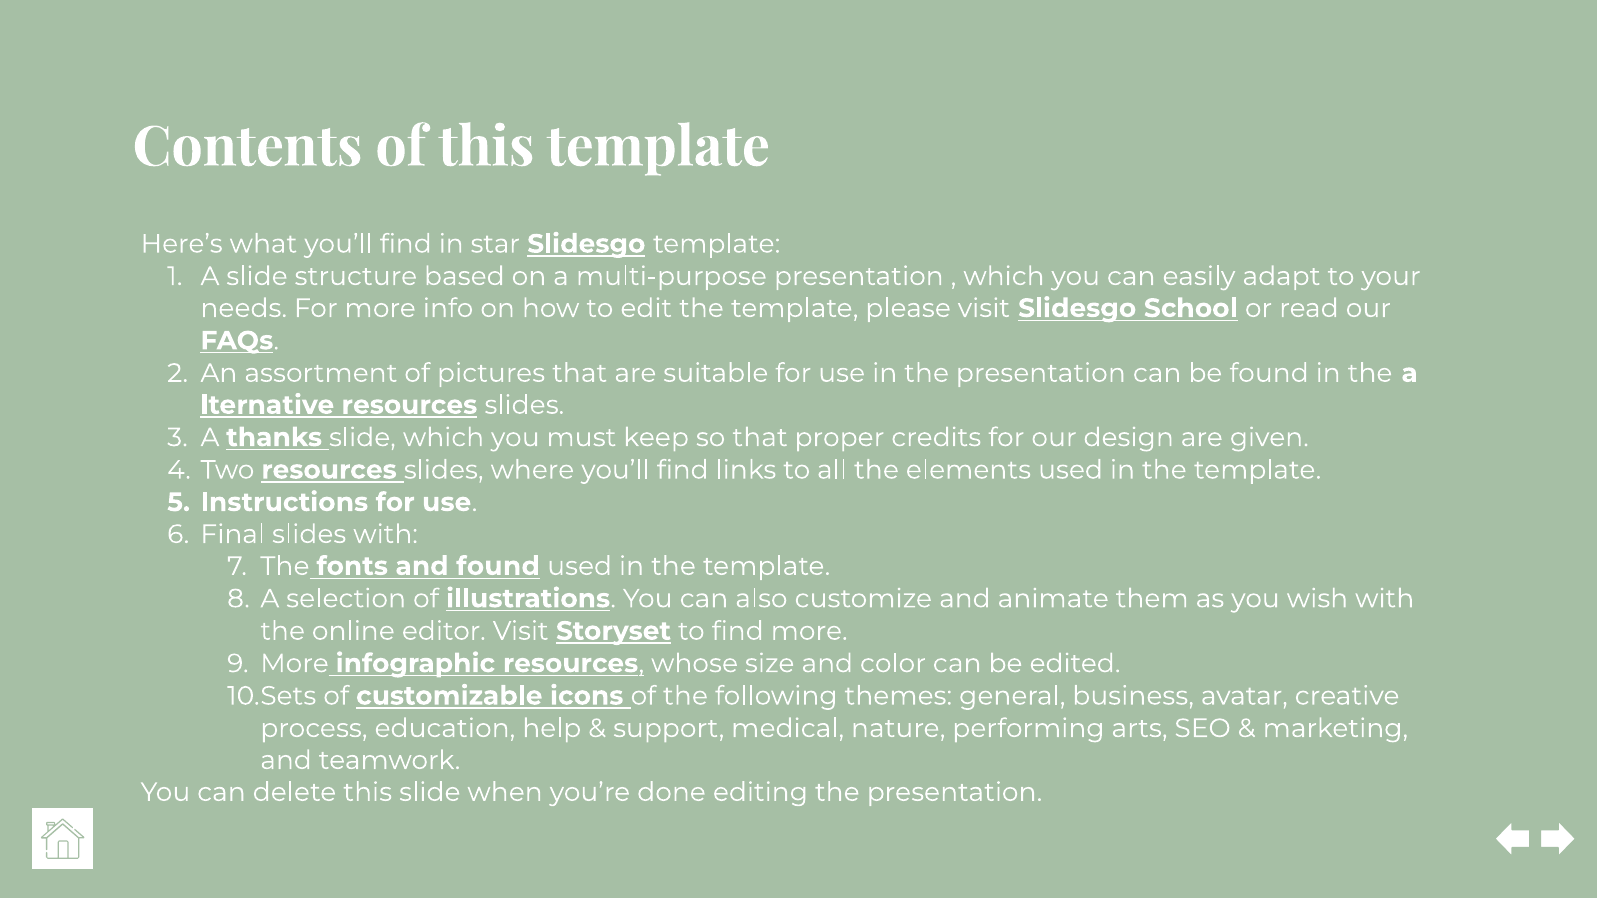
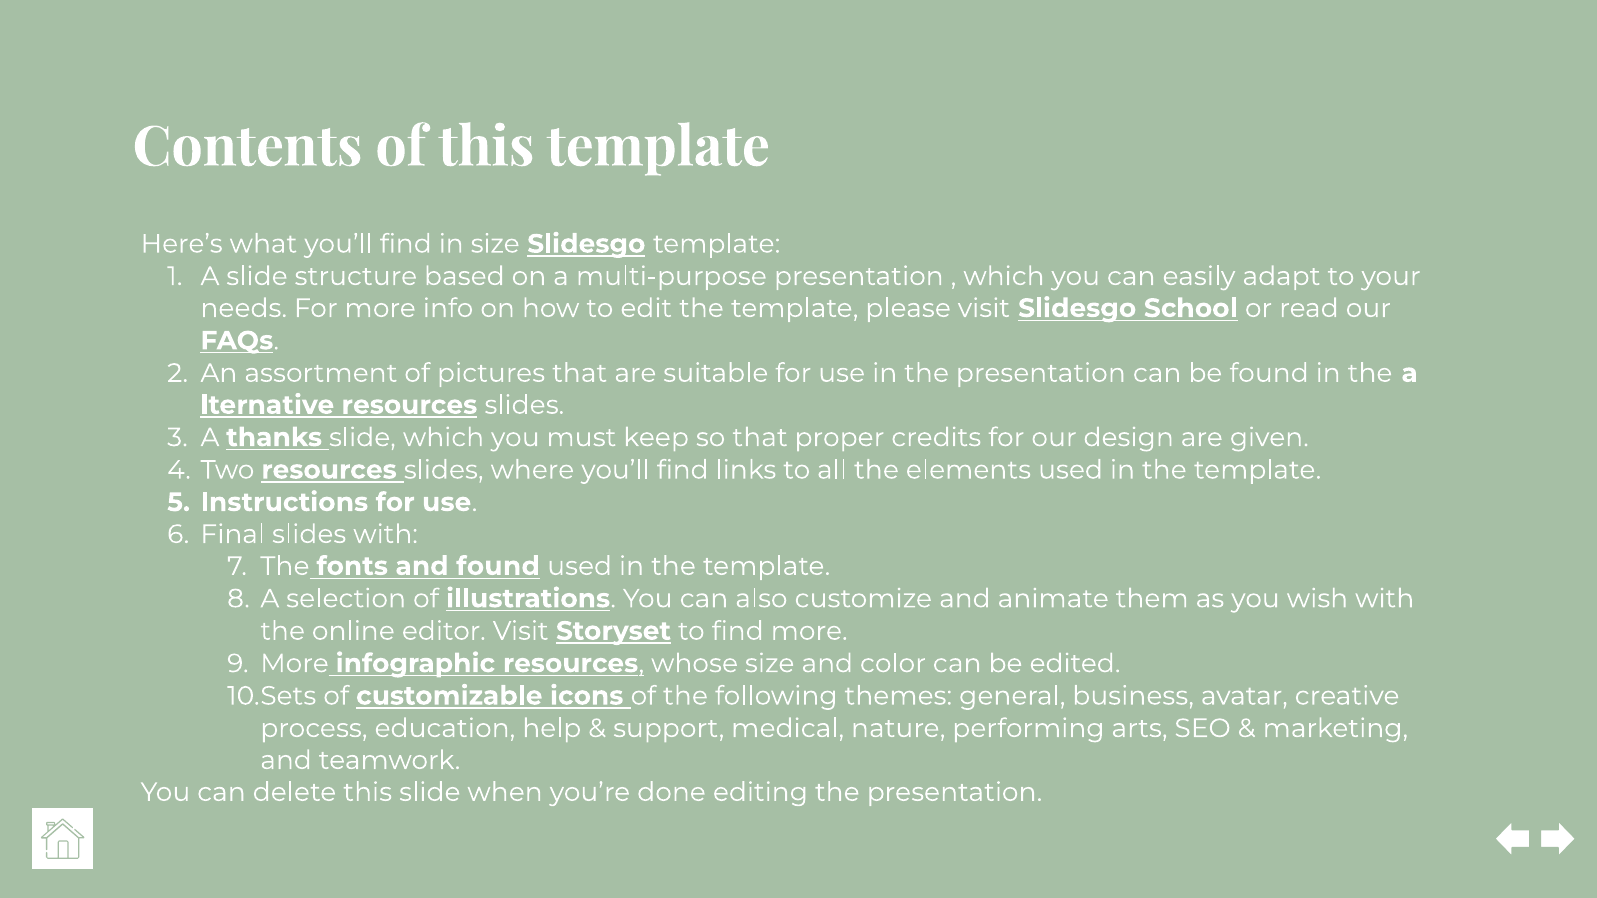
in star: star -> size (495, 244)
